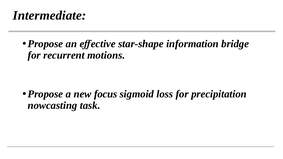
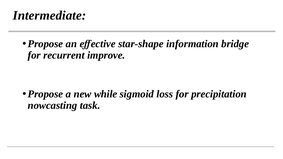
motions: motions -> improve (106, 55)
focus: focus -> while (106, 94)
